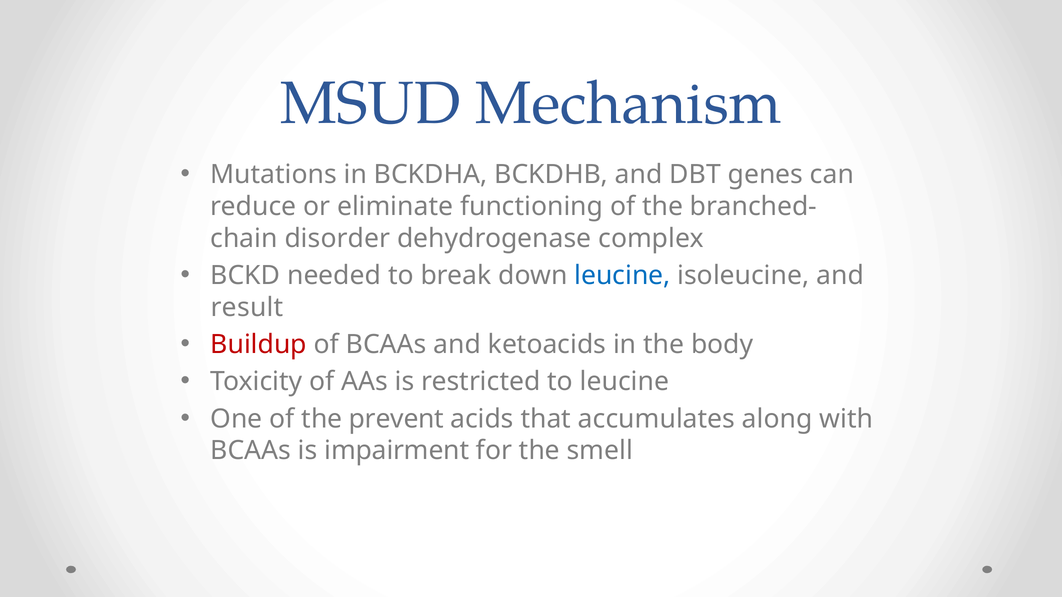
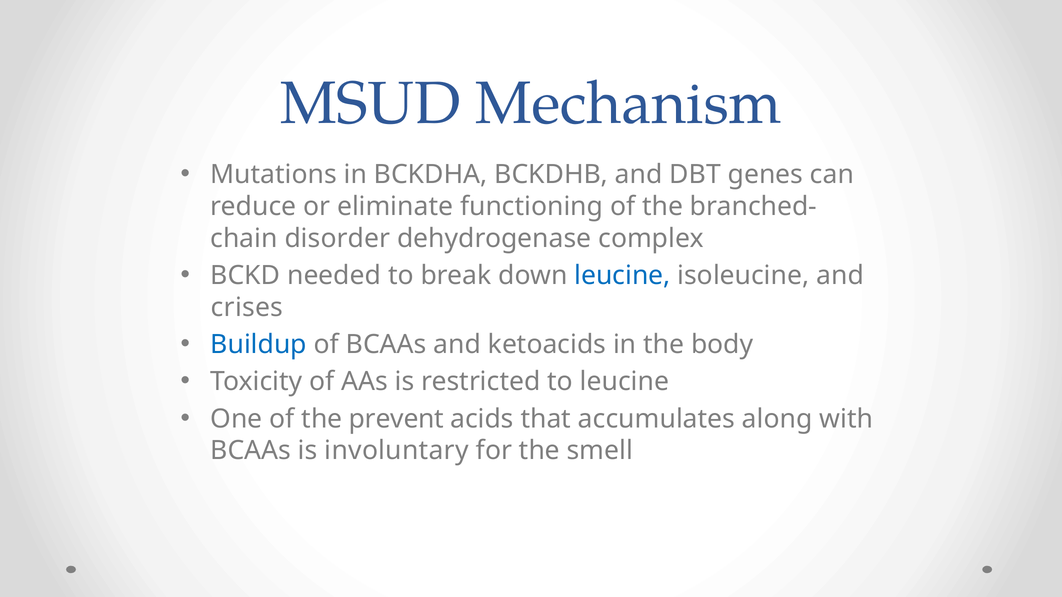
result: result -> crises (247, 308)
Buildup colour: red -> blue (259, 345)
impairment: impairment -> involuntary (397, 451)
